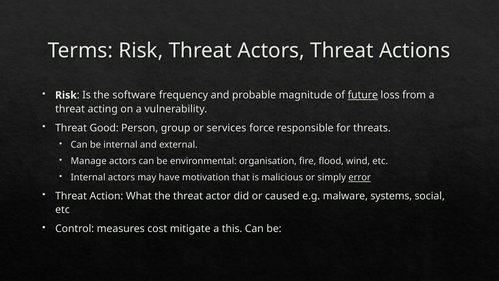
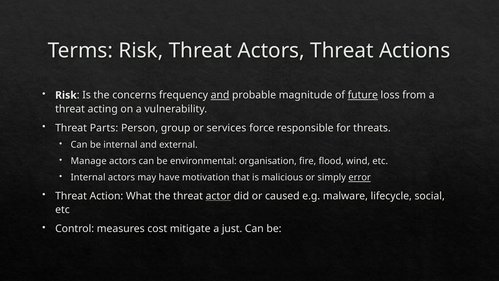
software: software -> concerns (134, 95)
and underline: none -> present (220, 95)
Good: Good -> Parts (104, 128)
actor underline: none -> present (218, 196)
systems: systems -> lifecycle (391, 196)
this: this -> just (232, 229)
